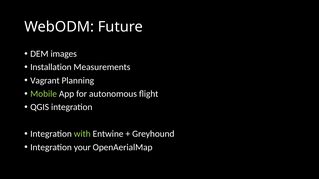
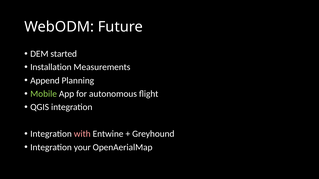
images: images -> started (64, 54)
Vagrant: Vagrant -> Append (45, 81)
with colour: light green -> pink (82, 134)
